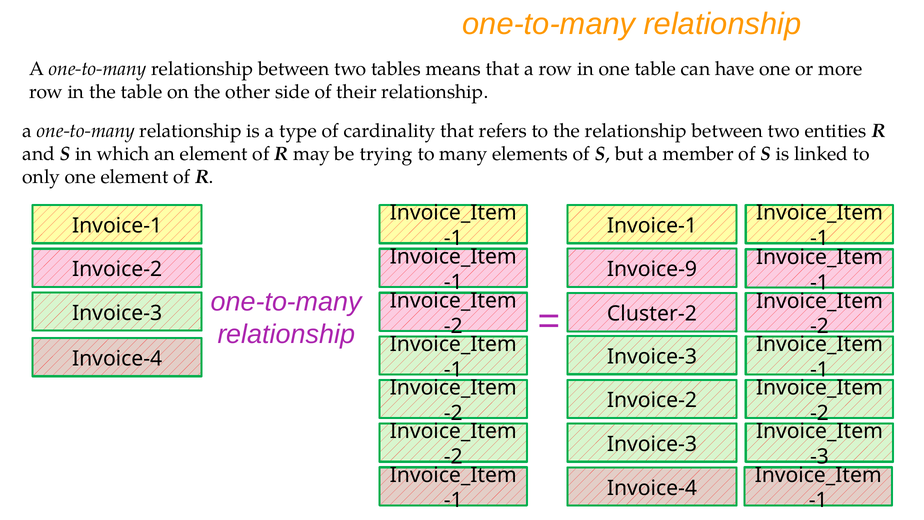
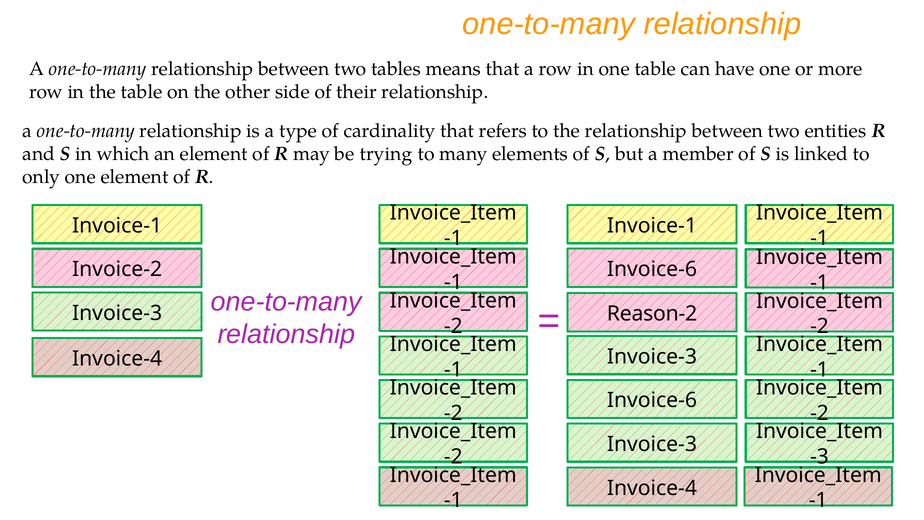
Invoice-9: Invoice-9 -> Invoice-6 (652, 269)
Cluster-2: Cluster-2 -> Reason-2 (652, 314)
Invoice-2: Invoice-2 -> Invoice-6 (652, 400)
